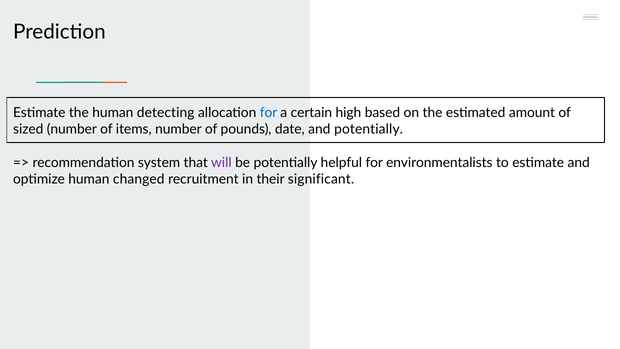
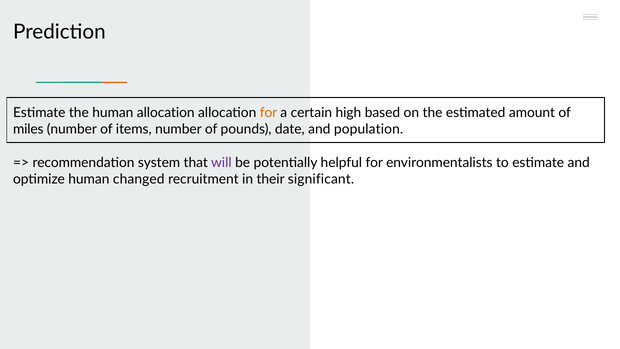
human detecting: detecting -> allocation (166, 113)
for colour: blue -> orange (269, 113)
sized: sized -> miles (28, 129)
and potentially: potentially -> population (369, 129)
